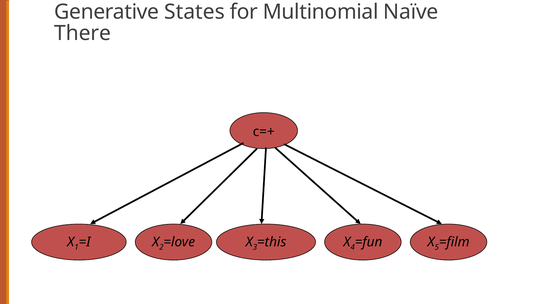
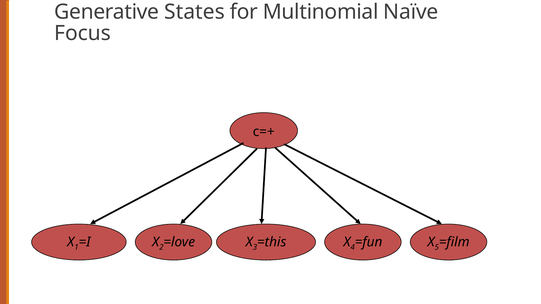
There: There -> Focus (83, 33)
